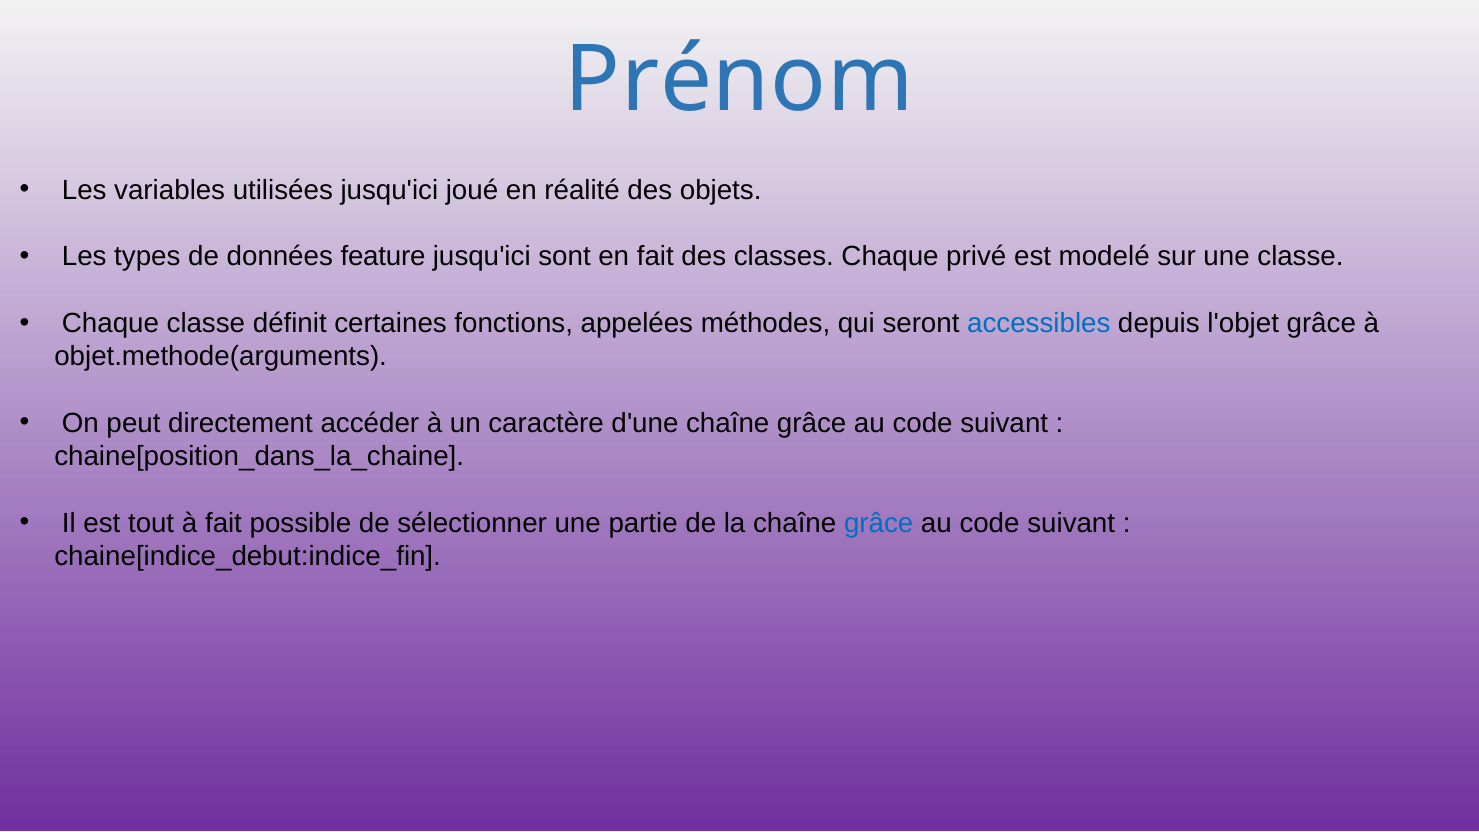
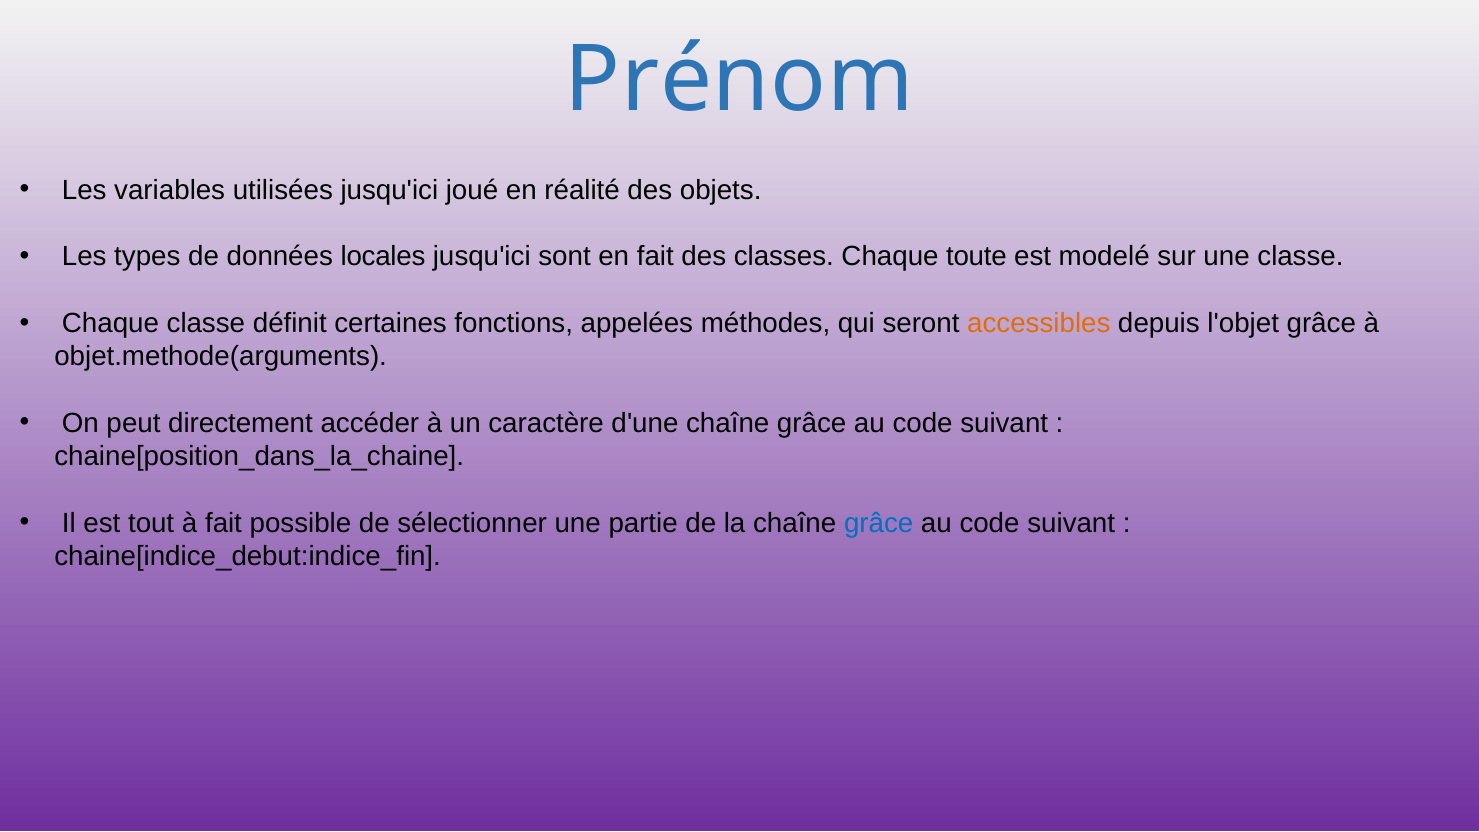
feature: feature -> locales (383, 257)
privé: privé -> toute (976, 257)
accessibles colour: blue -> orange (1039, 323)
